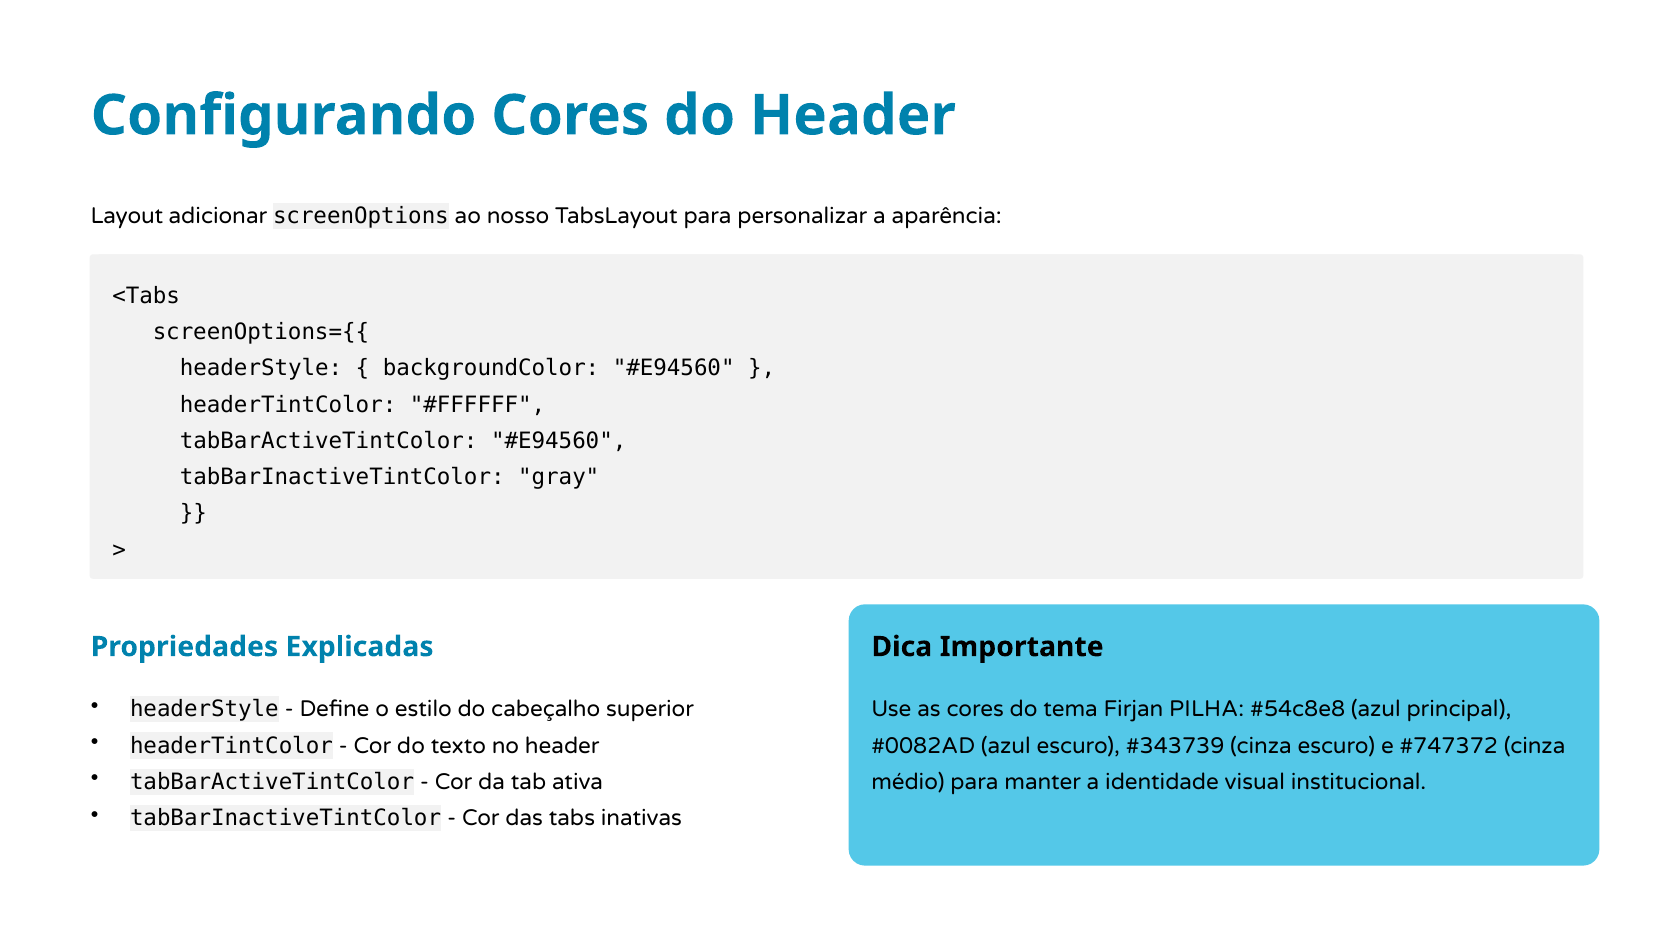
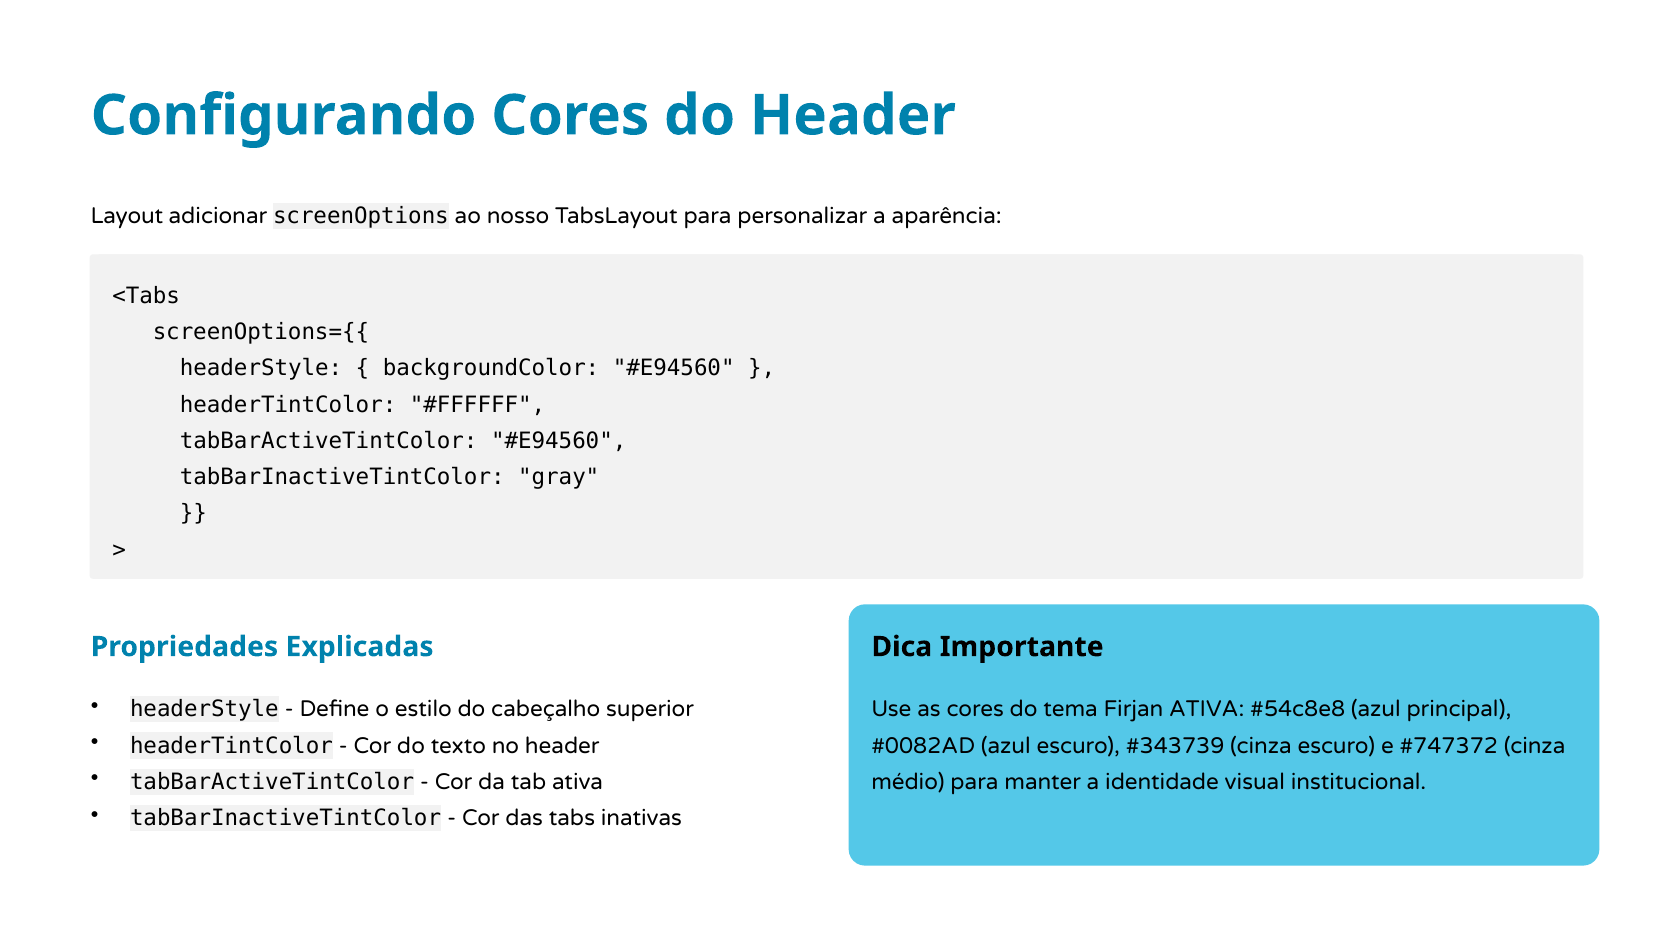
Firjan PILHA: PILHA -> ATIVA (1207, 710)
